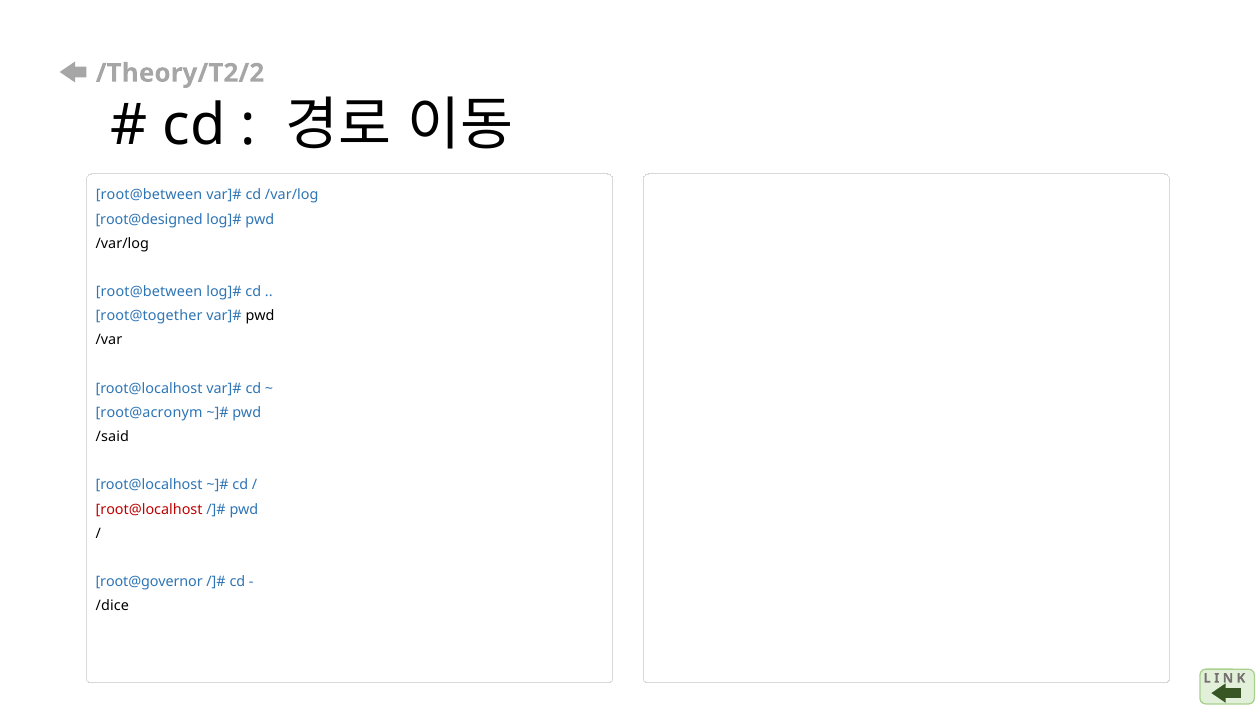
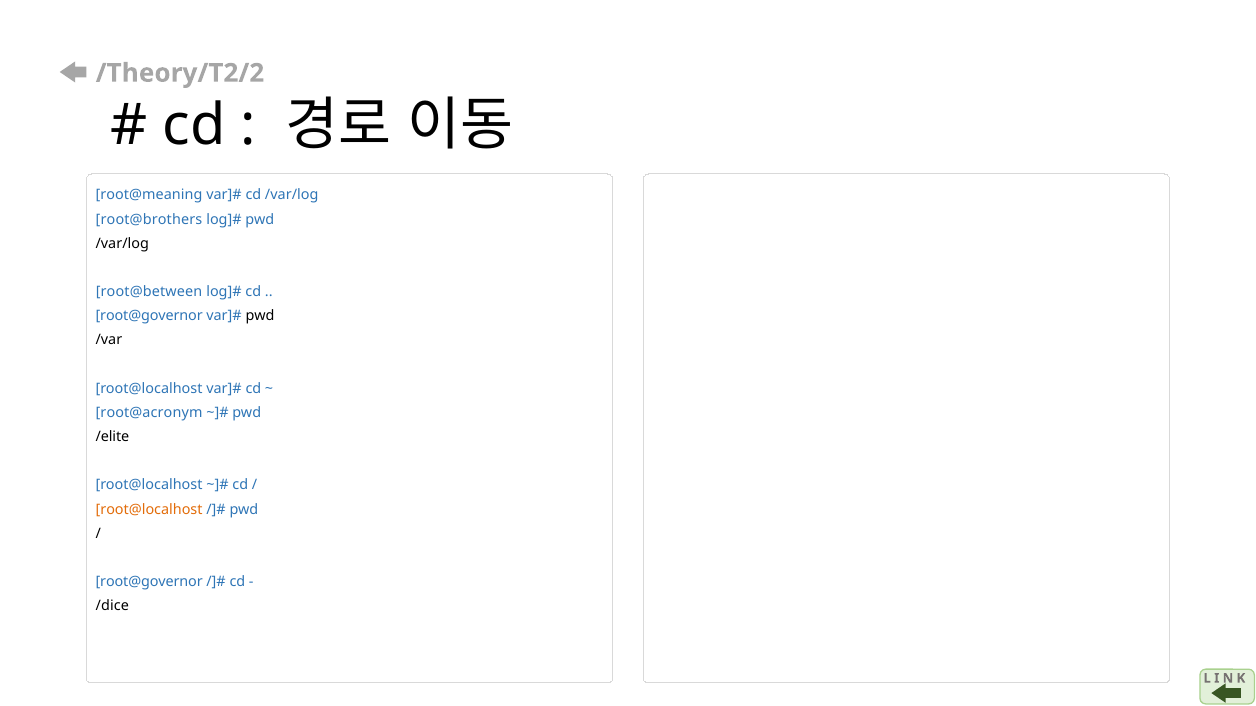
root@between: root@between -> root@meaning (149, 195)
root@designed: root@designed -> root@brothers (149, 219)
root@together: root@together -> root@governor (149, 316)
/said: /said -> /elite (112, 437)
root@localhost colour: red -> orange (149, 510)
